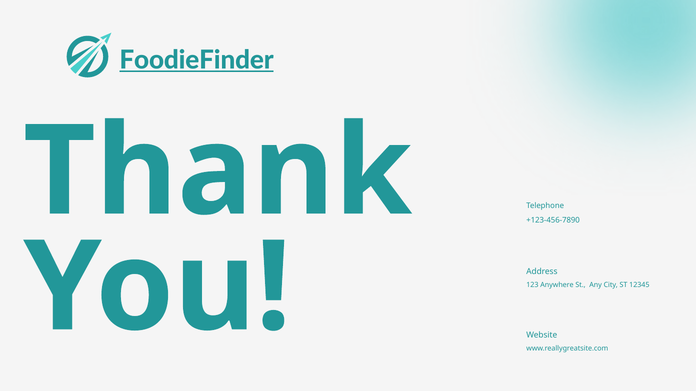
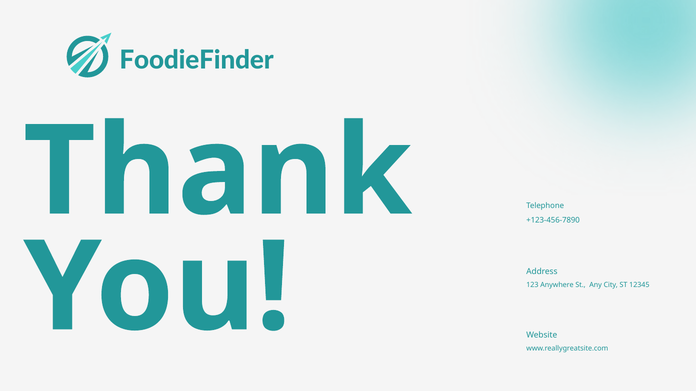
FoodieFinder underline: present -> none (197, 60)
